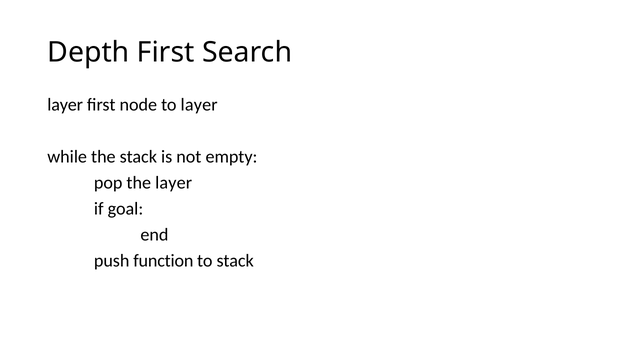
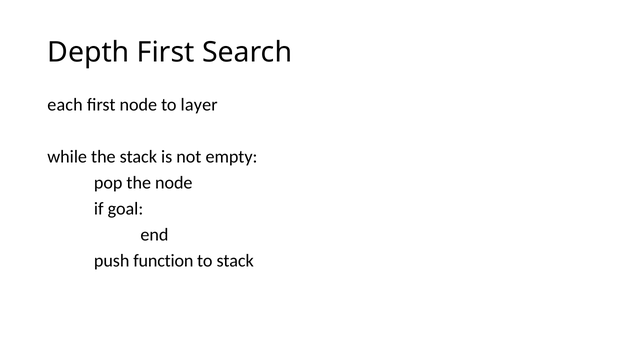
layer: layer -> each (65, 105)
the layer: layer -> node (174, 183)
